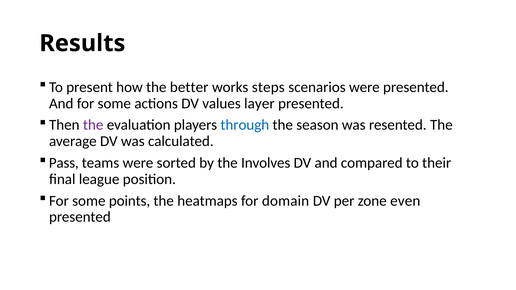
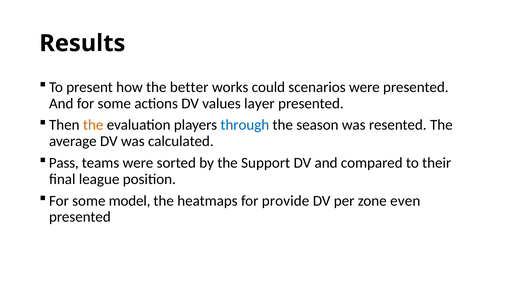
steps: steps -> could (268, 87)
the colour: purple -> orange (93, 125)
Involves: Involves -> Support (266, 163)
points: points -> model (130, 201)
domain: domain -> provide (286, 201)
